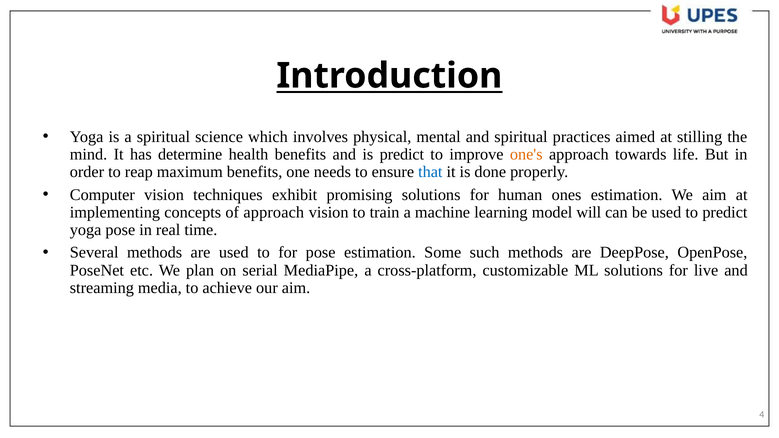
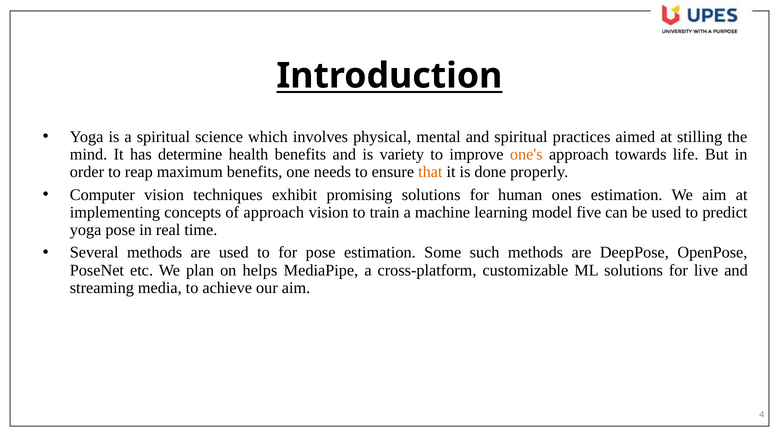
is predict: predict -> variety (402, 154)
that colour: blue -> orange (430, 172)
will: will -> five (589, 212)
serial: serial -> helps (260, 270)
